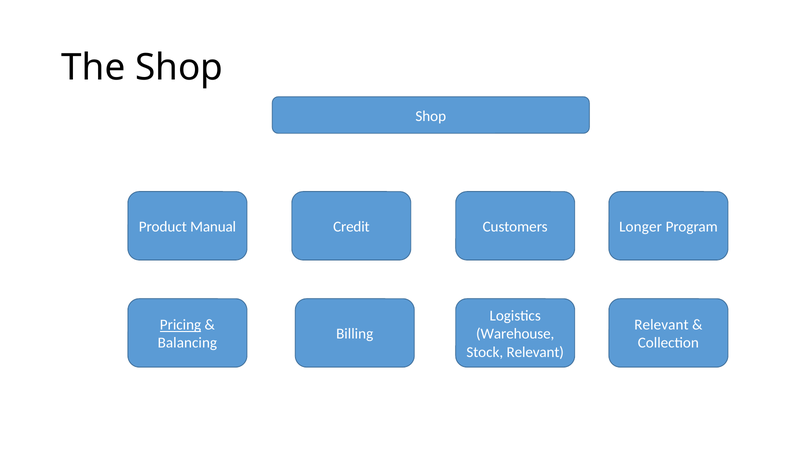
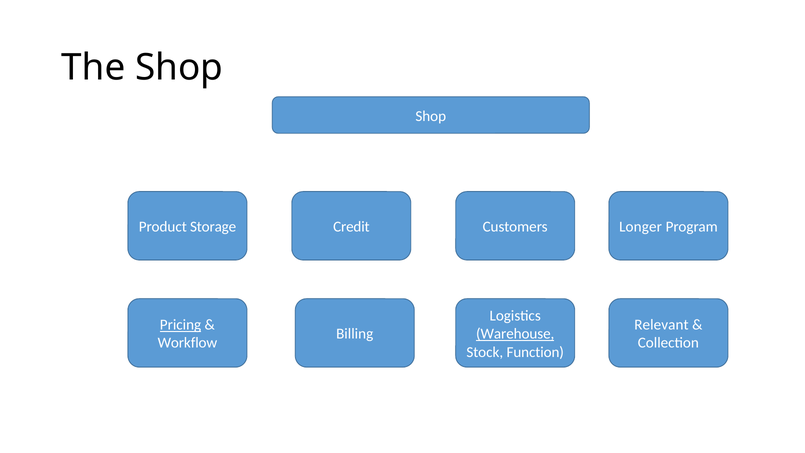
Manual: Manual -> Storage (213, 227)
Warehouse underline: none -> present (515, 334)
Balancing: Balancing -> Workflow (187, 343)
Stock Relevant: Relevant -> Function (535, 352)
